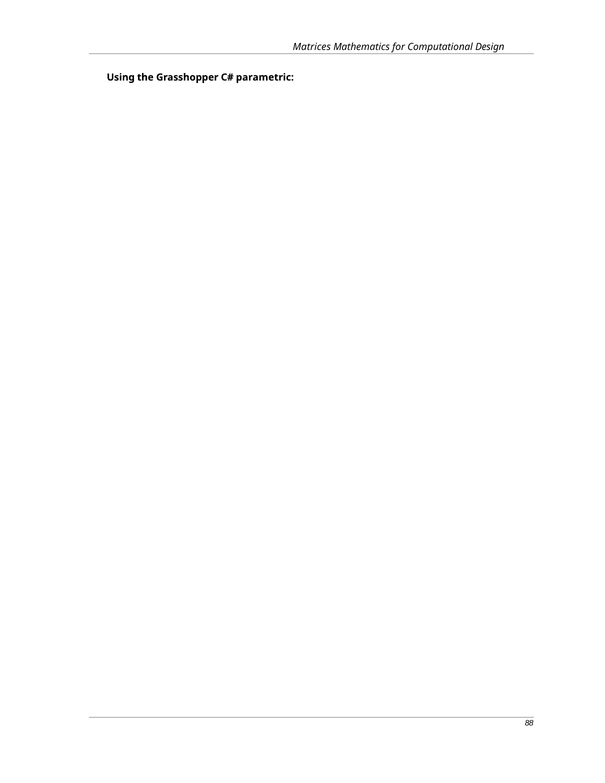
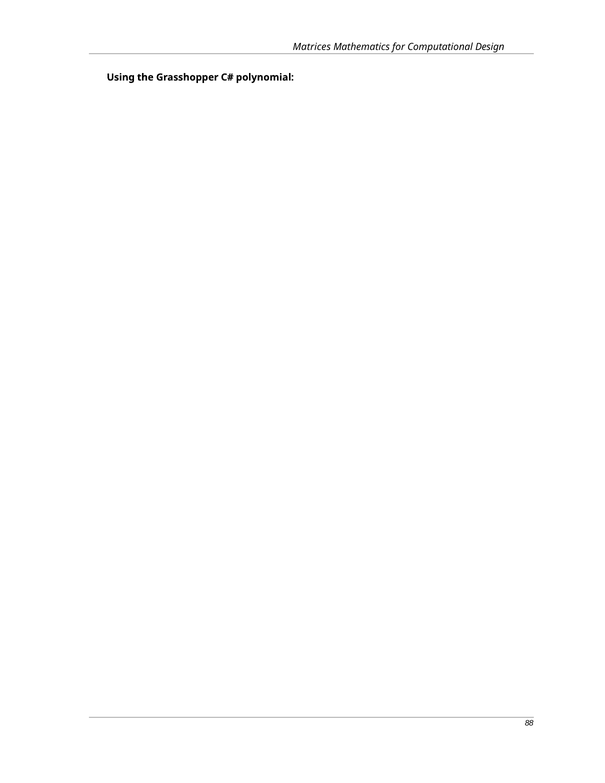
parametric: parametric -> polynomial (265, 77)
